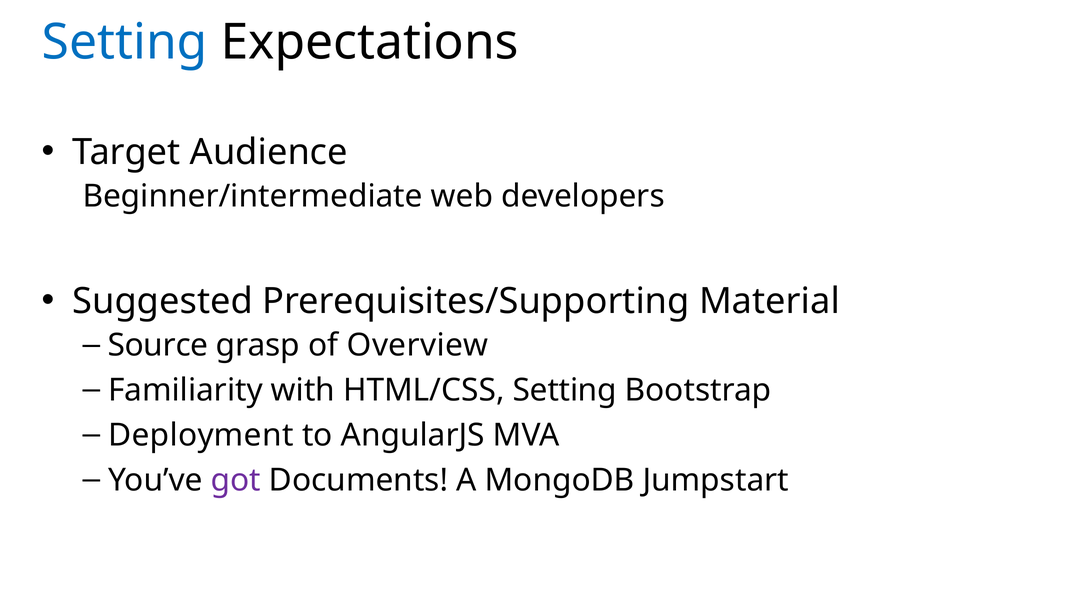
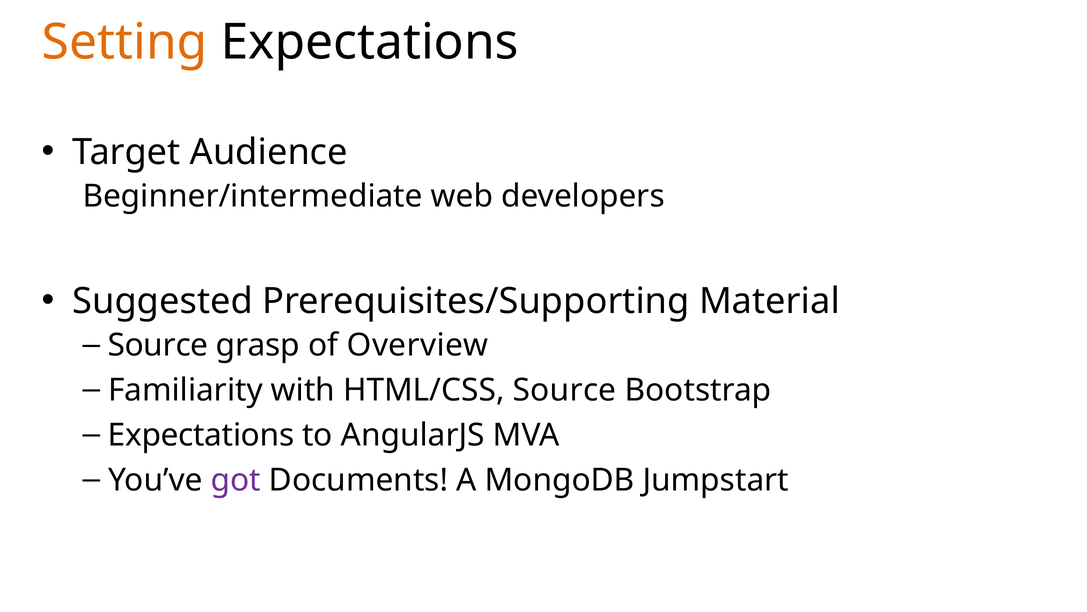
Setting colour: blue -> orange (125, 42)
HTML/CSS Setting: Setting -> Source (565, 390)
Deployment: Deployment -> Expectations (201, 435)
